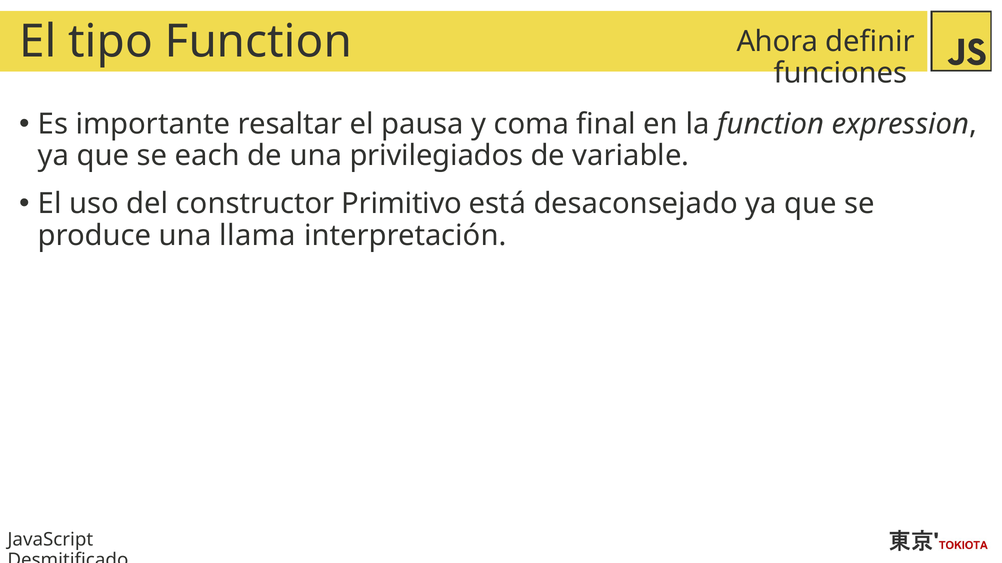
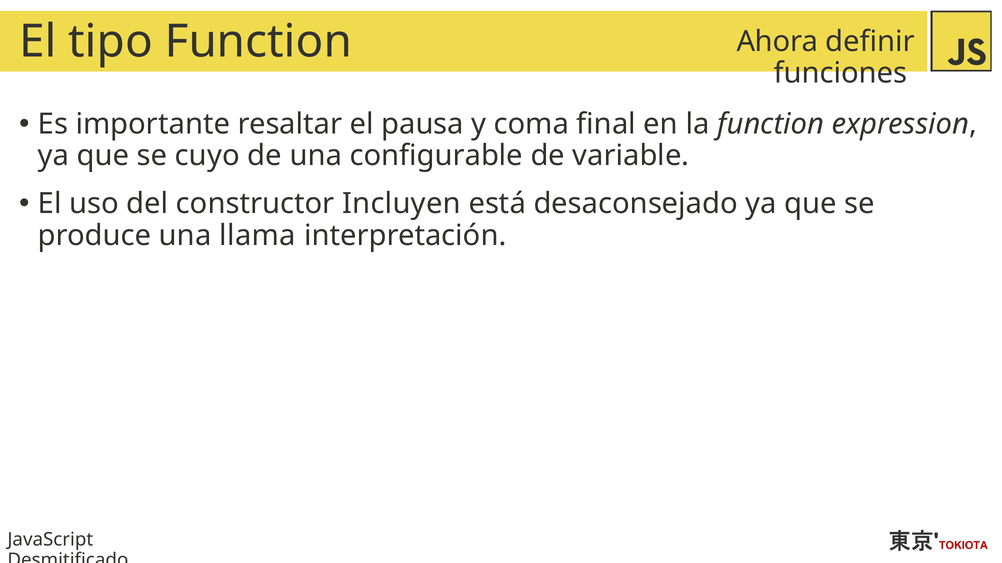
each: each -> cuyo (207, 156)
privilegiados: privilegiados -> configurable (436, 156)
Primitivo: Primitivo -> Incluyen (401, 204)
